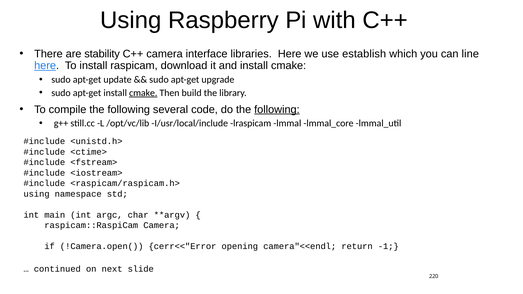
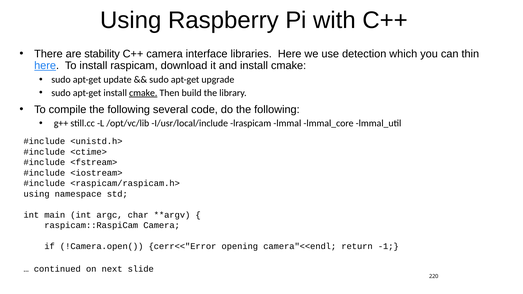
establish: establish -> detection (364, 54)
line: line -> thin (470, 54)
following underline: present -> none (277, 109)
